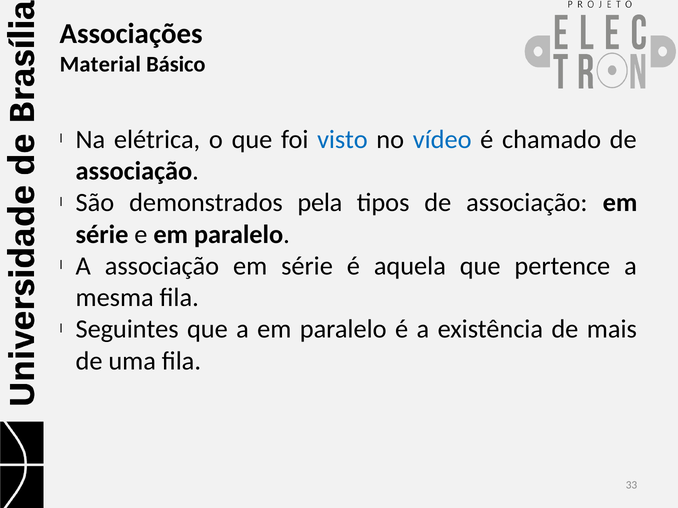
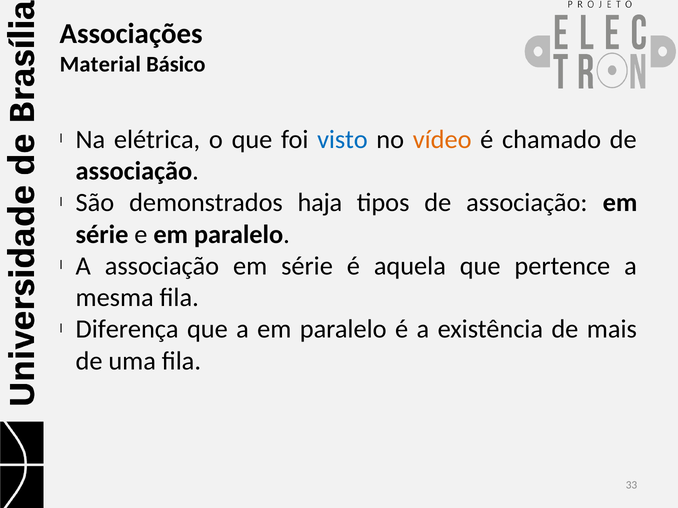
vídeo colour: blue -> orange (442, 140)
pela: pela -> haja (320, 203)
Seguintes: Seguintes -> Diferença (127, 330)
